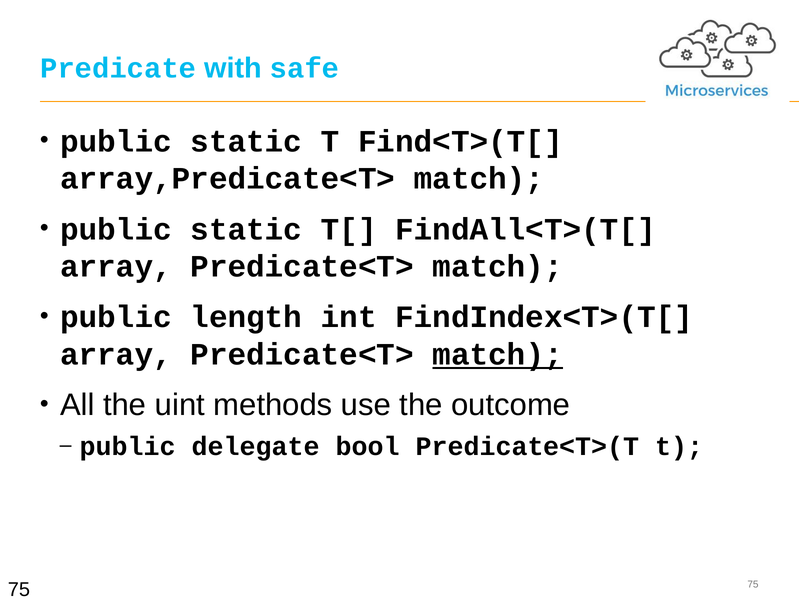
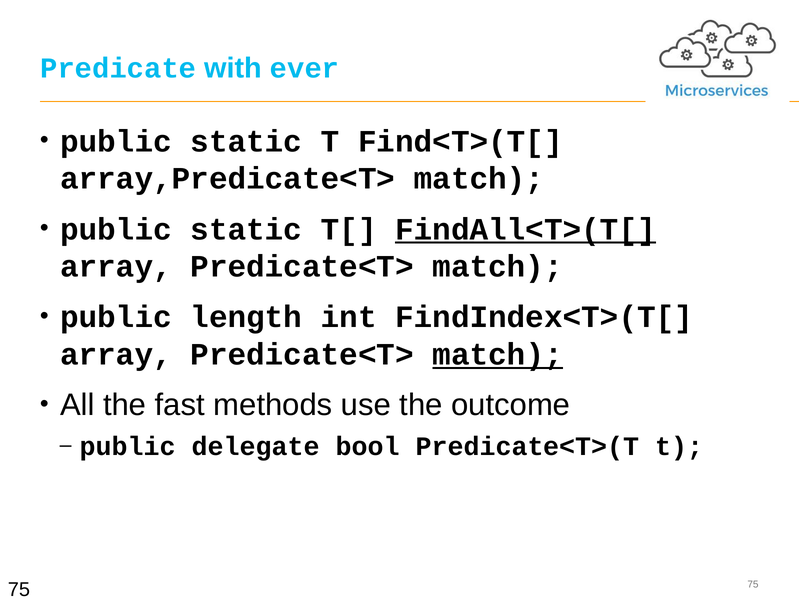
safe: safe -> ever (305, 68)
FindAll<T>(T[ underline: none -> present (525, 229)
uint: uint -> fast (180, 405)
